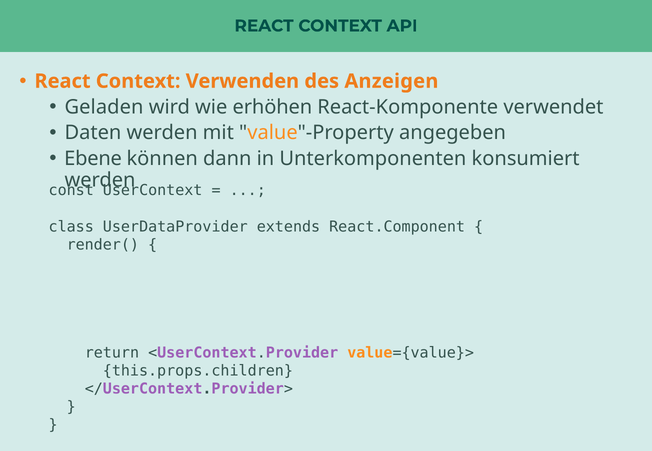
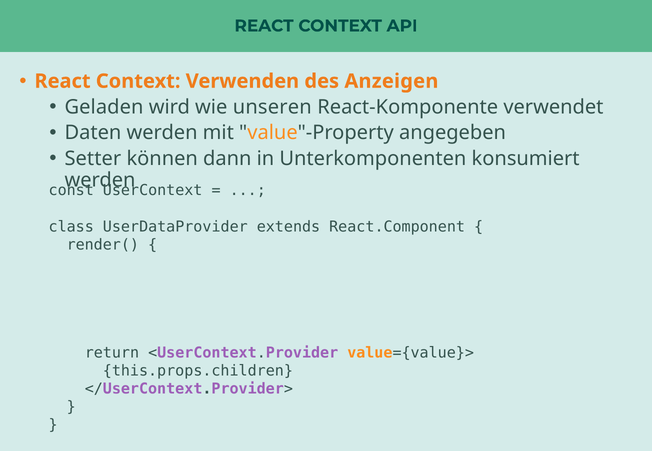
erhöhen: erhöhen -> unseren (272, 107)
Ebene: Ebene -> Setter (93, 159)
